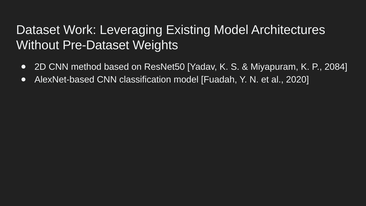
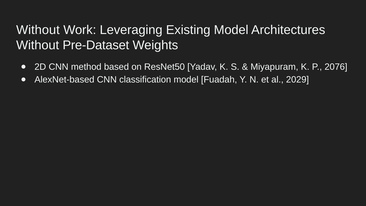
Dataset: Dataset -> Without (38, 30)
2084: 2084 -> 2076 (336, 67)
2020: 2020 -> 2029 (297, 80)
